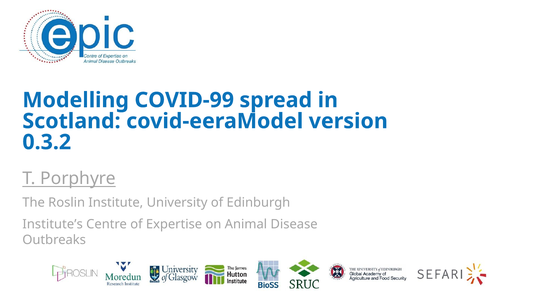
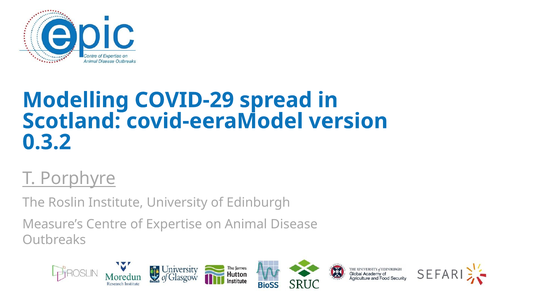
COVID-99: COVID-99 -> COVID-29 (184, 100)
Institute’s: Institute’s -> Measure’s (53, 224)
